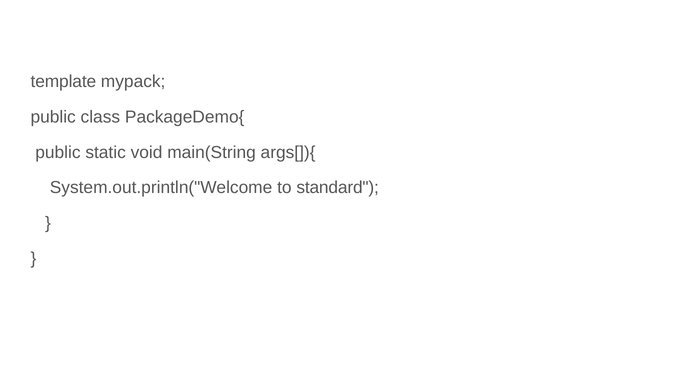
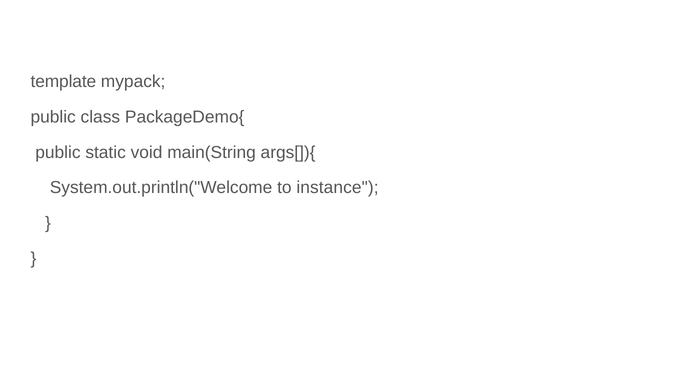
standard: standard -> instance (337, 188)
